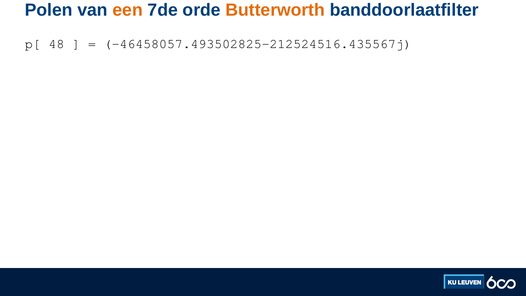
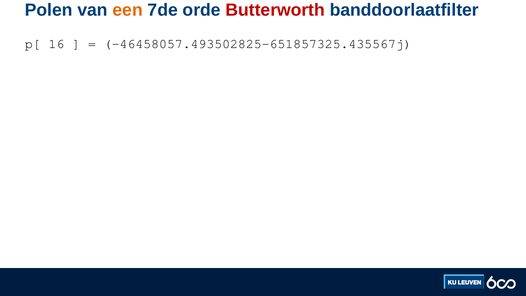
Butterworth colour: orange -> red (275, 10)
48: 48 -> 16 (56, 44)
-46458057.493502825-212524516.435567j: -46458057.493502825-212524516.435567j -> -46458057.493502825-651857325.435567j (258, 44)
